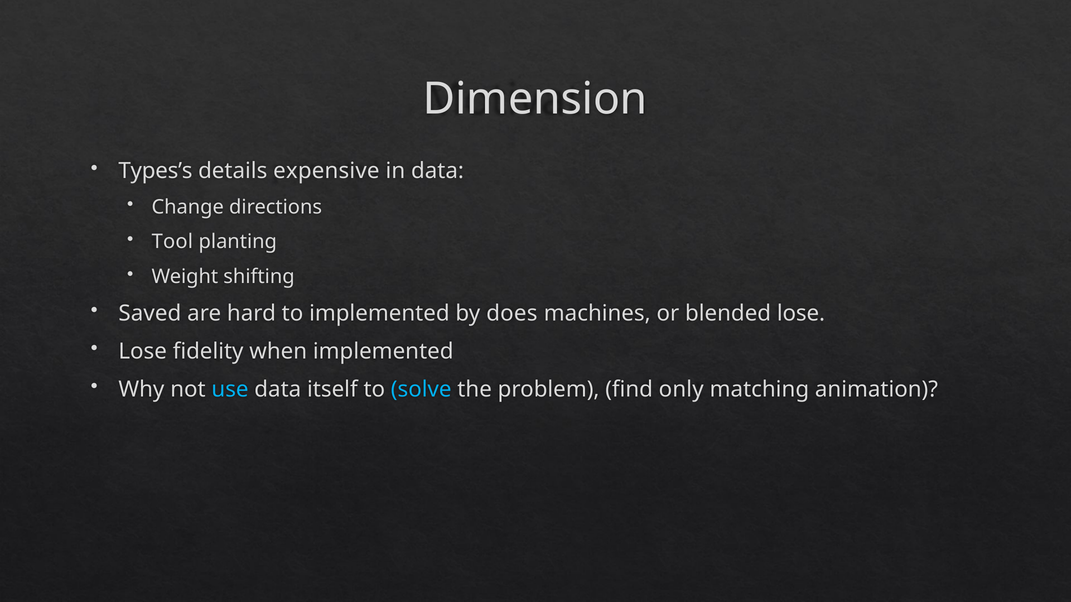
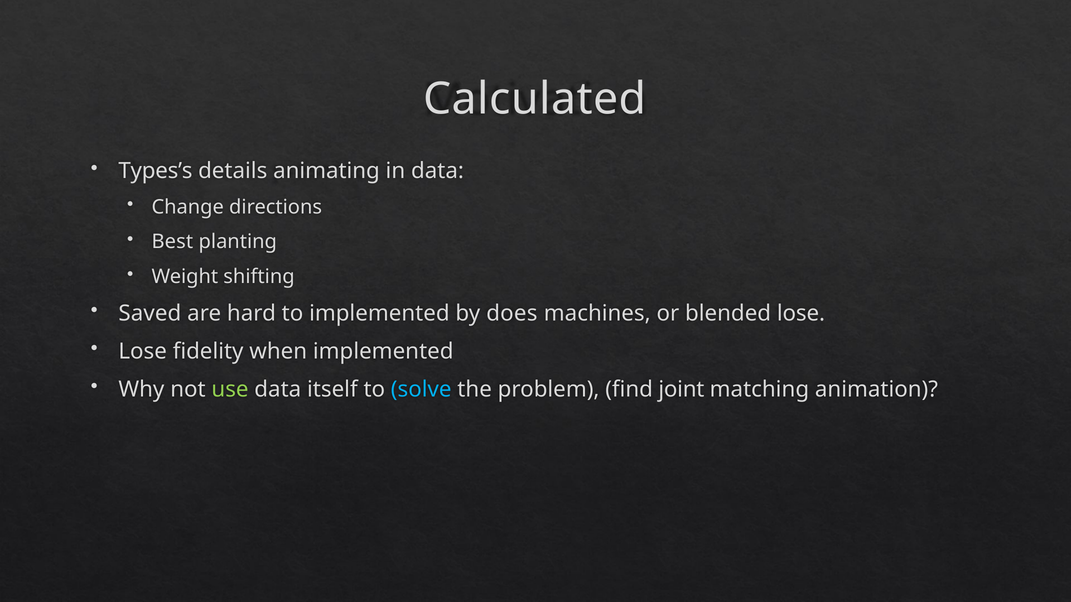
Dimension: Dimension -> Calculated (535, 99)
expensive: expensive -> animating (326, 171)
Tool: Tool -> Best (172, 242)
use colour: light blue -> light green (230, 389)
only: only -> joint (681, 389)
